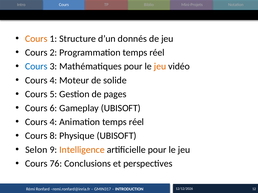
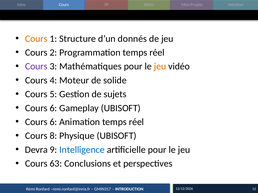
Cours colour: blue -> purple (36, 67)
pages: pages -> sujets (115, 94)
4: 4 -> 6 (53, 122)
Selon: Selon -> Devra (36, 150)
Intelligence colour: orange -> blue (82, 150)
76: 76 -> 63 (56, 164)
